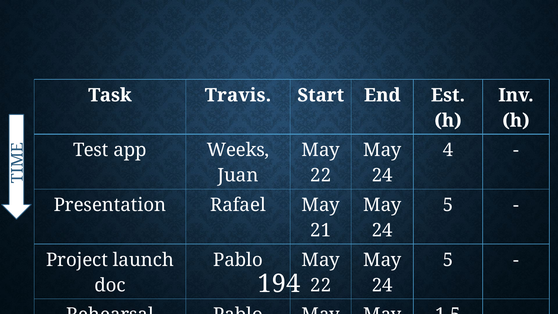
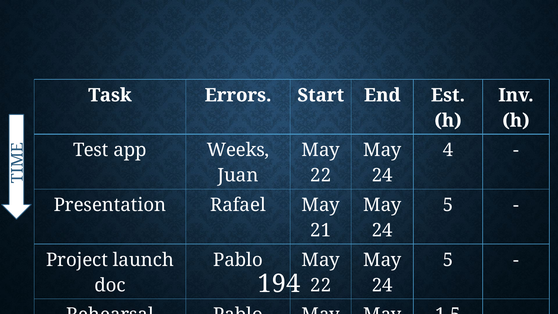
Travis: Travis -> Errors (238, 95)
